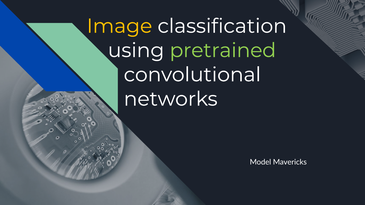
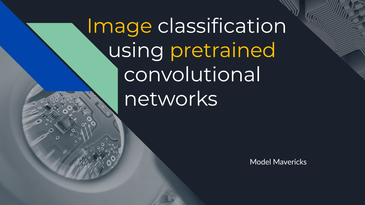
pretrained colour: light green -> yellow (223, 50)
